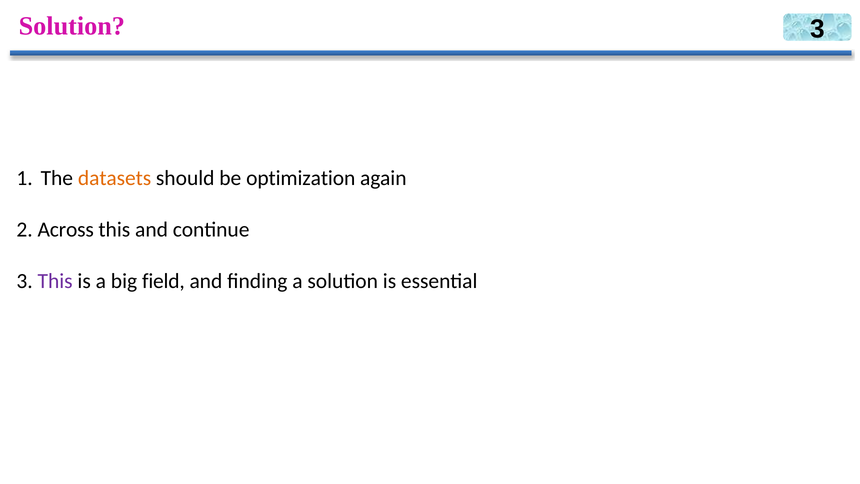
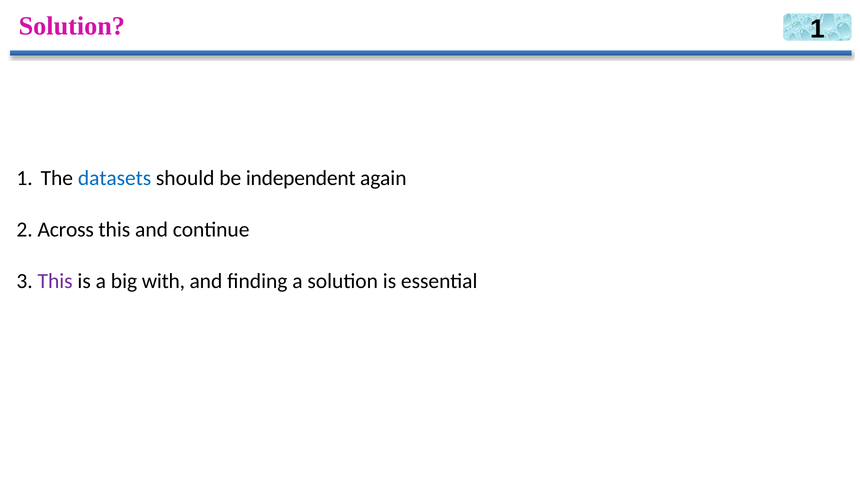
Solution 3: 3 -> 1 (817, 29)
datasets colour: orange -> blue (115, 178)
optimization: optimization -> independent (301, 178)
field: field -> with (163, 281)
